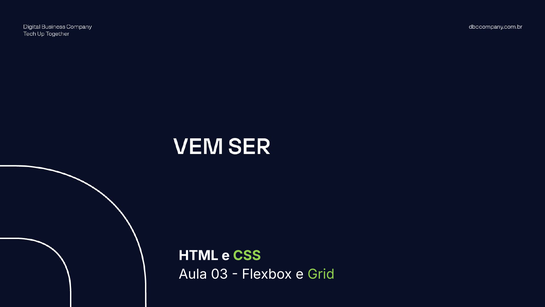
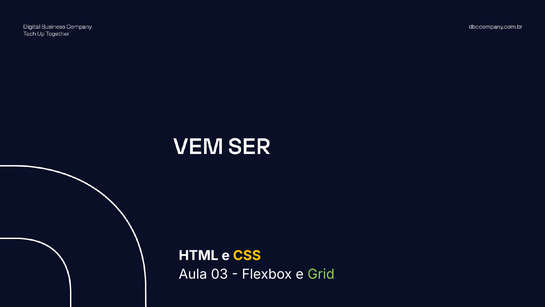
CSS colour: light green -> yellow (247, 255)
